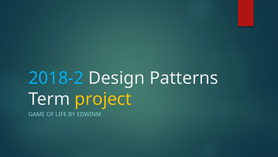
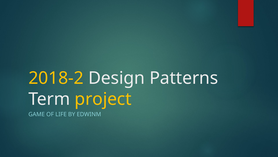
2018-2 colour: light blue -> yellow (56, 78)
